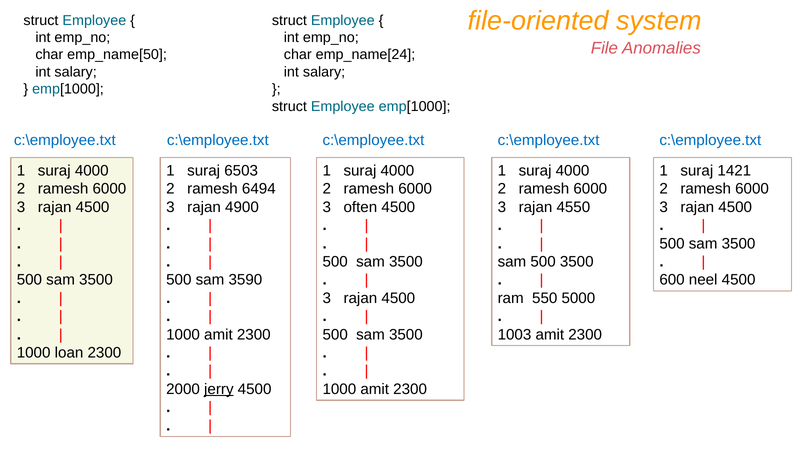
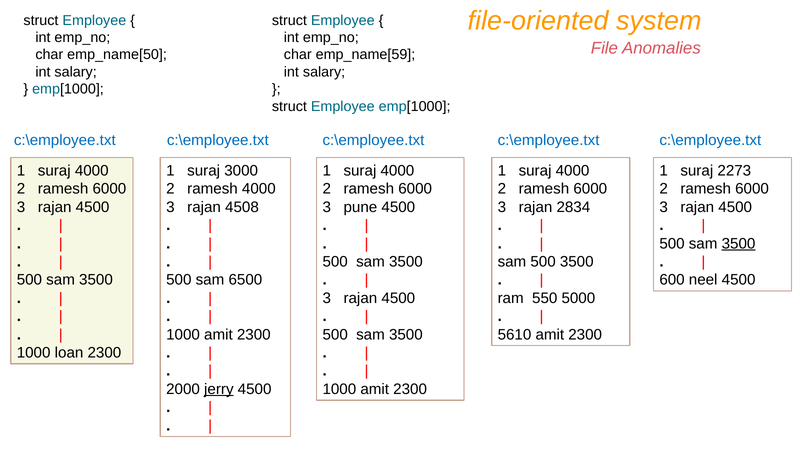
emp_name[24: emp_name[24 -> emp_name[59 (366, 55)
6503: 6503 -> 3000 (241, 171)
1421: 1421 -> 2273 (734, 171)
ramesh 6494: 6494 -> 4000 (259, 189)
4900: 4900 -> 4508 (242, 207)
often: often -> pune (360, 207)
4550: 4550 -> 2834 (573, 207)
3500 underline: none -> present (739, 244)
3590: 3590 -> 6500 (245, 280)
1003: 1003 -> 5610 (514, 335)
